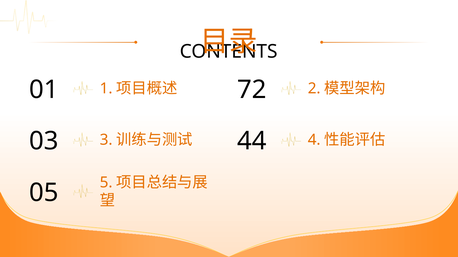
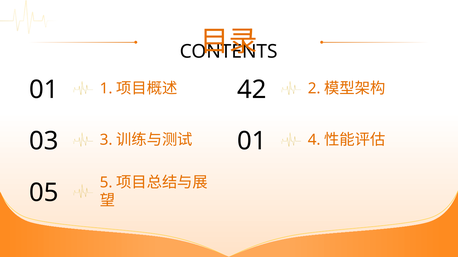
72: 72 -> 42 (252, 90)
44: 44 -> 01 (252, 141)
